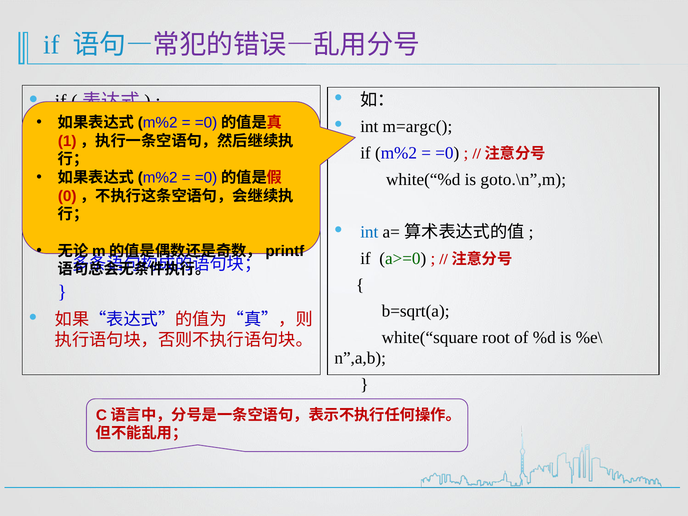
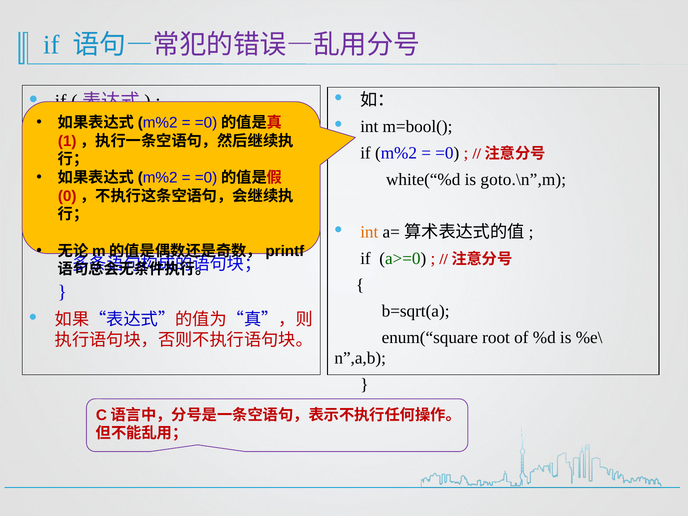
m=argc(: m=argc( -> m=bool( (418, 127)
int colour: blue -> orange (369, 232)
white(“square: white(“square -> enum(“square (430, 338)
